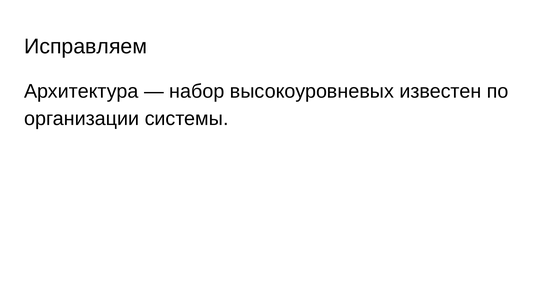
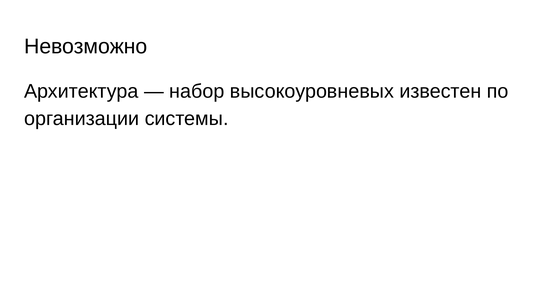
Исправляем: Исправляем -> Невозможно (86, 46)
